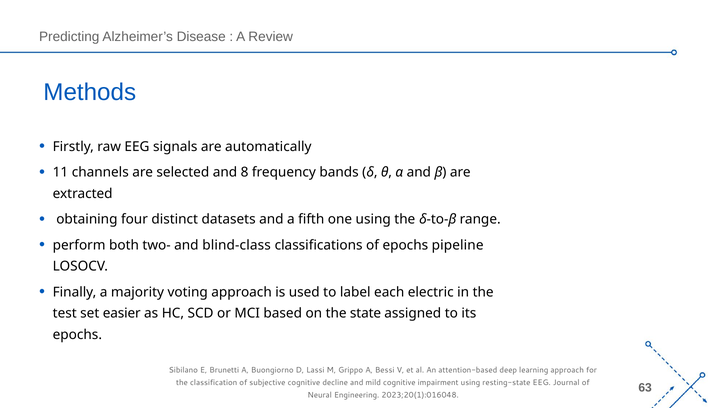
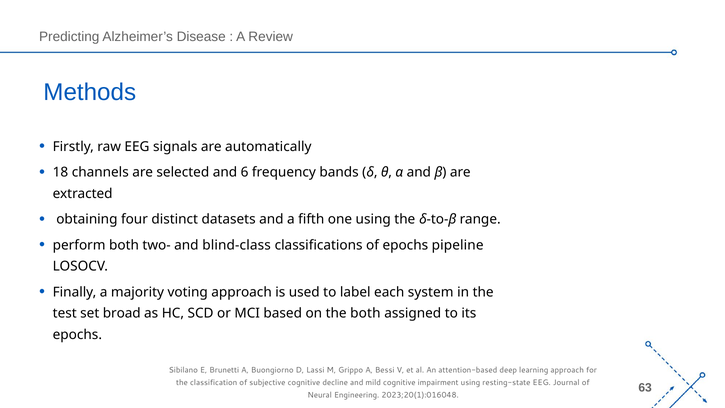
11: 11 -> 18 (61, 172)
8: 8 -> 6 (245, 172)
electric: electric -> system (431, 292)
easier: easier -> broad (122, 313)
the state: state -> both (365, 313)
